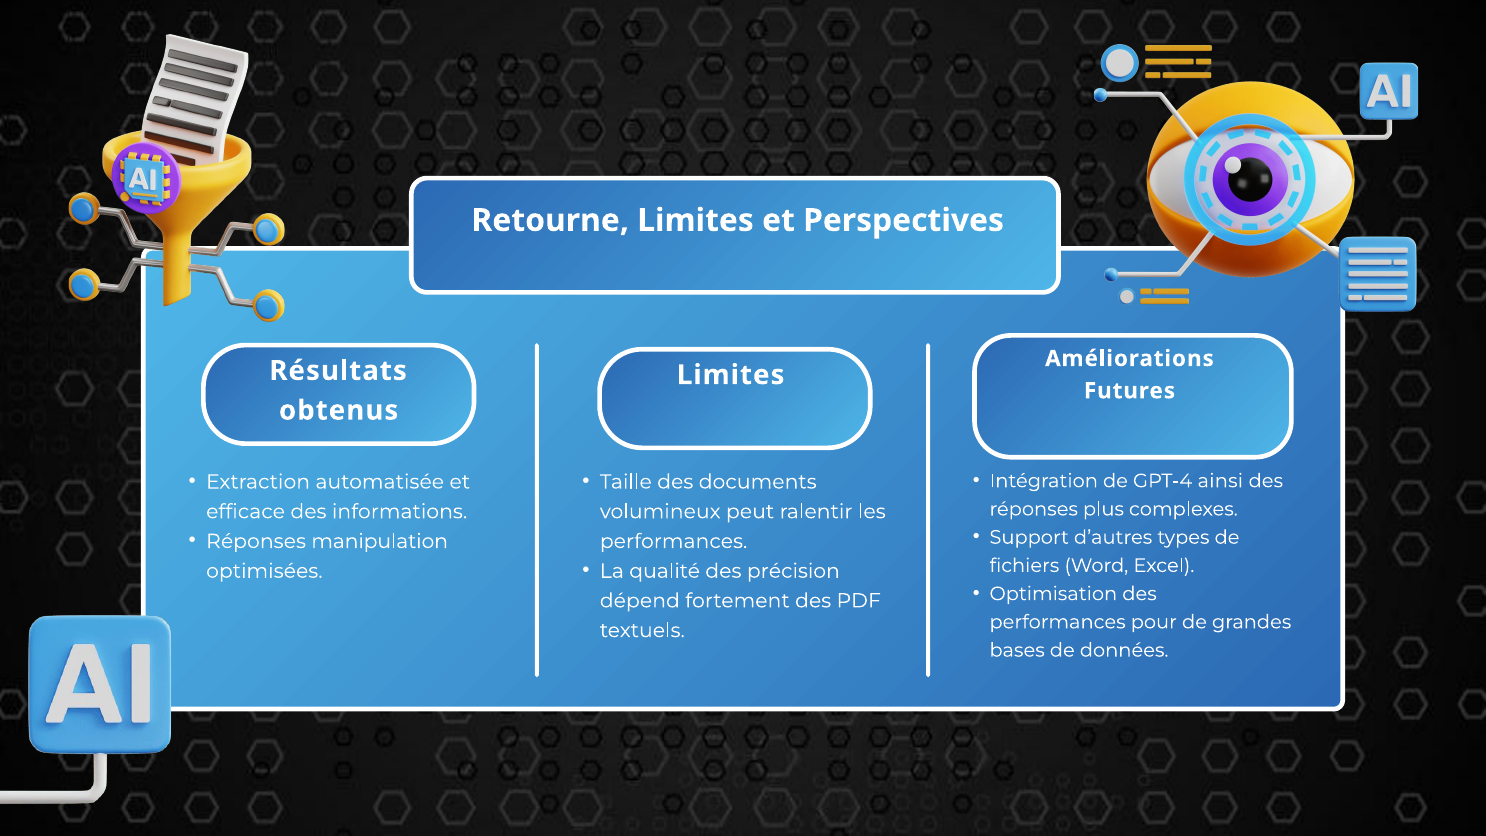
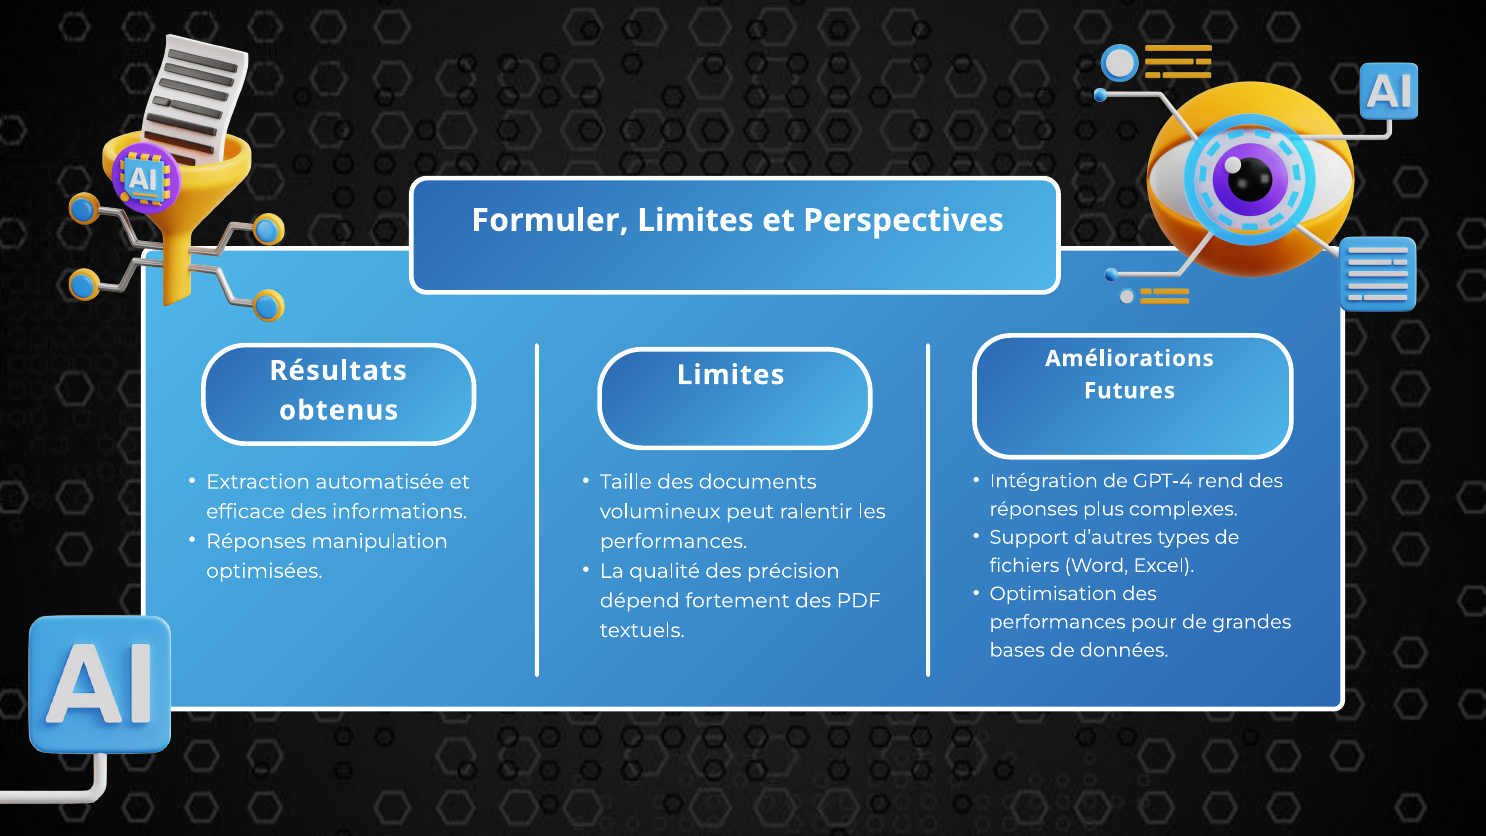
Retourne: Retourne -> Formuler (550, 220)
ainsi: ainsi -> rend (1220, 481)
